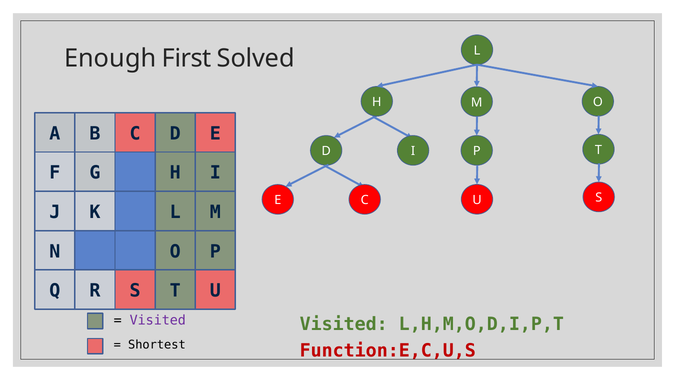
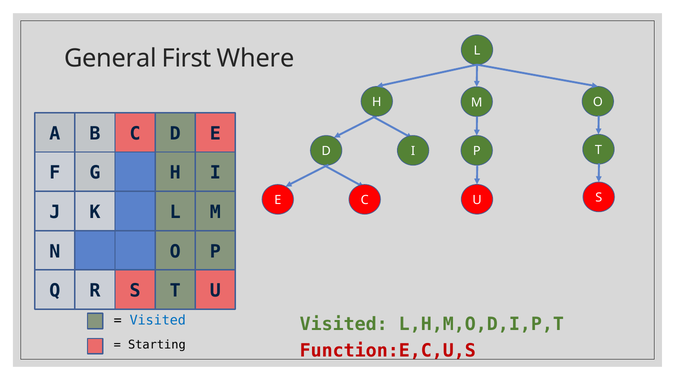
Enough: Enough -> General (110, 58)
Solved: Solved -> Where (256, 58)
Visited colour: purple -> blue (158, 320)
Shortest: Shortest -> Starting (157, 345)
